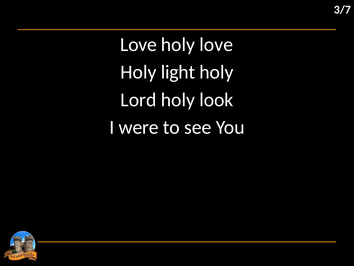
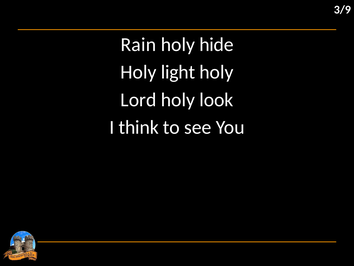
3/7: 3/7 -> 3/9 (342, 10)
Love: Love -> Rain (138, 45)
holy love: love -> hide (216, 45)
were: were -> think (139, 127)
